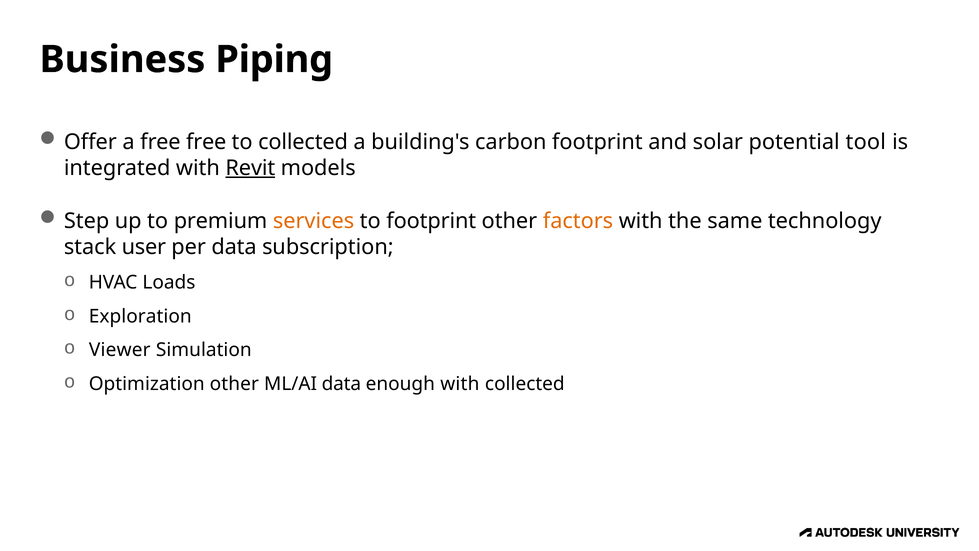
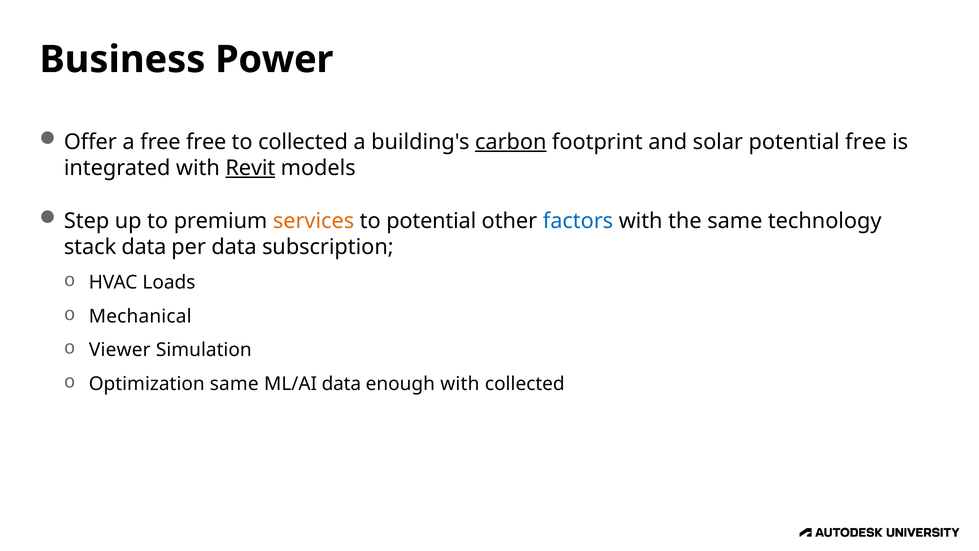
Piping: Piping -> Power (274, 60)
carbon underline: none -> present (511, 142)
potential tool: tool -> free (866, 142)
to footprint: footprint -> potential (431, 221)
factors colour: orange -> blue (578, 221)
stack user: user -> data (144, 247)
Exploration: Exploration -> Mechanical (140, 316)
Optimization other: other -> same (234, 384)
